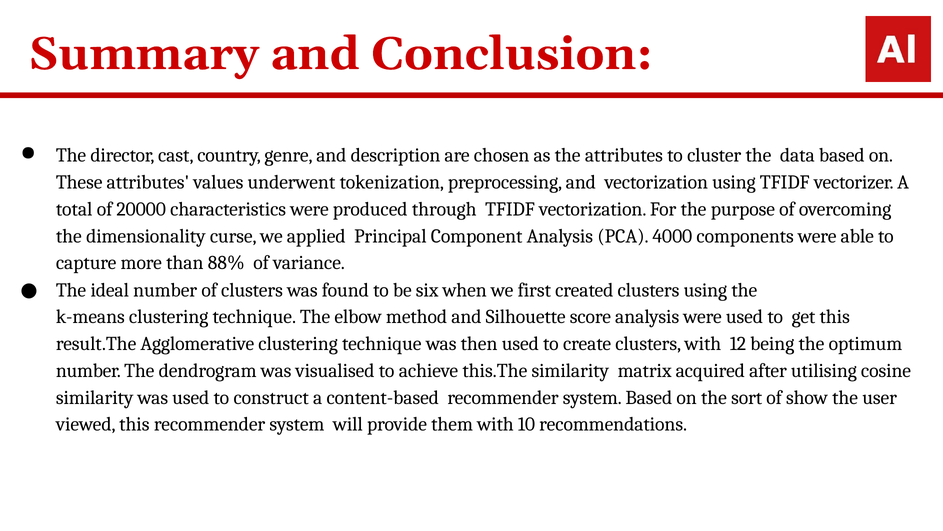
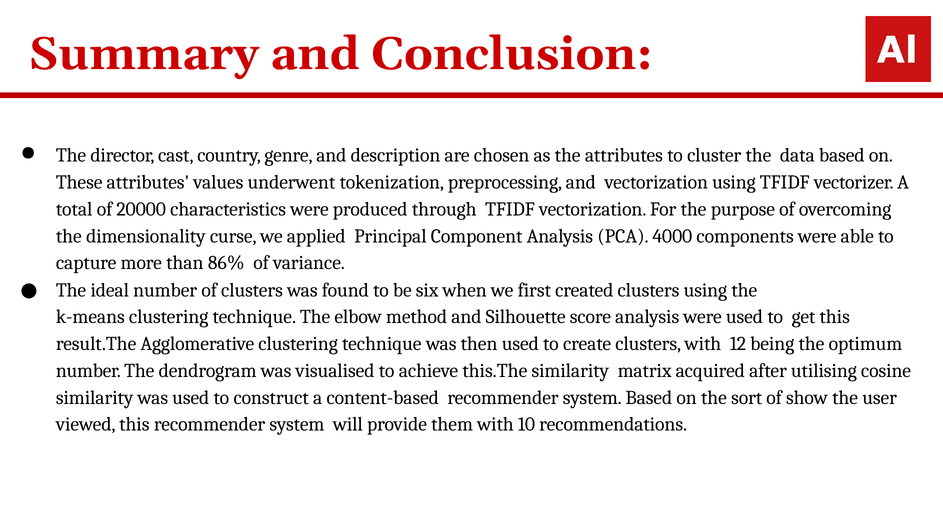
88%: 88% -> 86% (226, 263)
